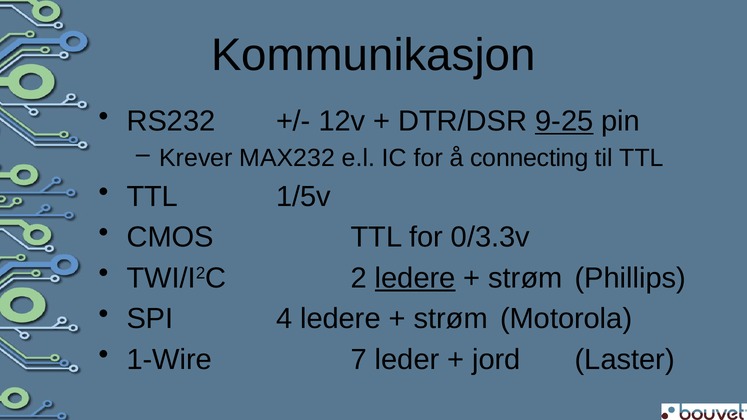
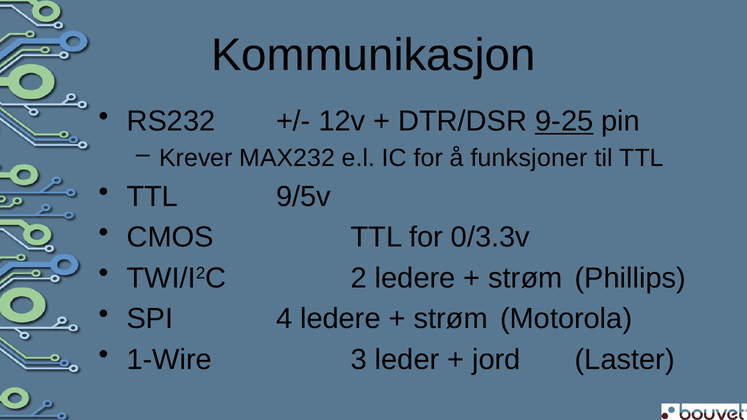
connecting: connecting -> funksjoner (529, 158)
1/5v: 1/5v -> 9/5v (303, 197)
ledere underline: present -> none (415, 278)
7: 7 -> 3 (359, 360)
